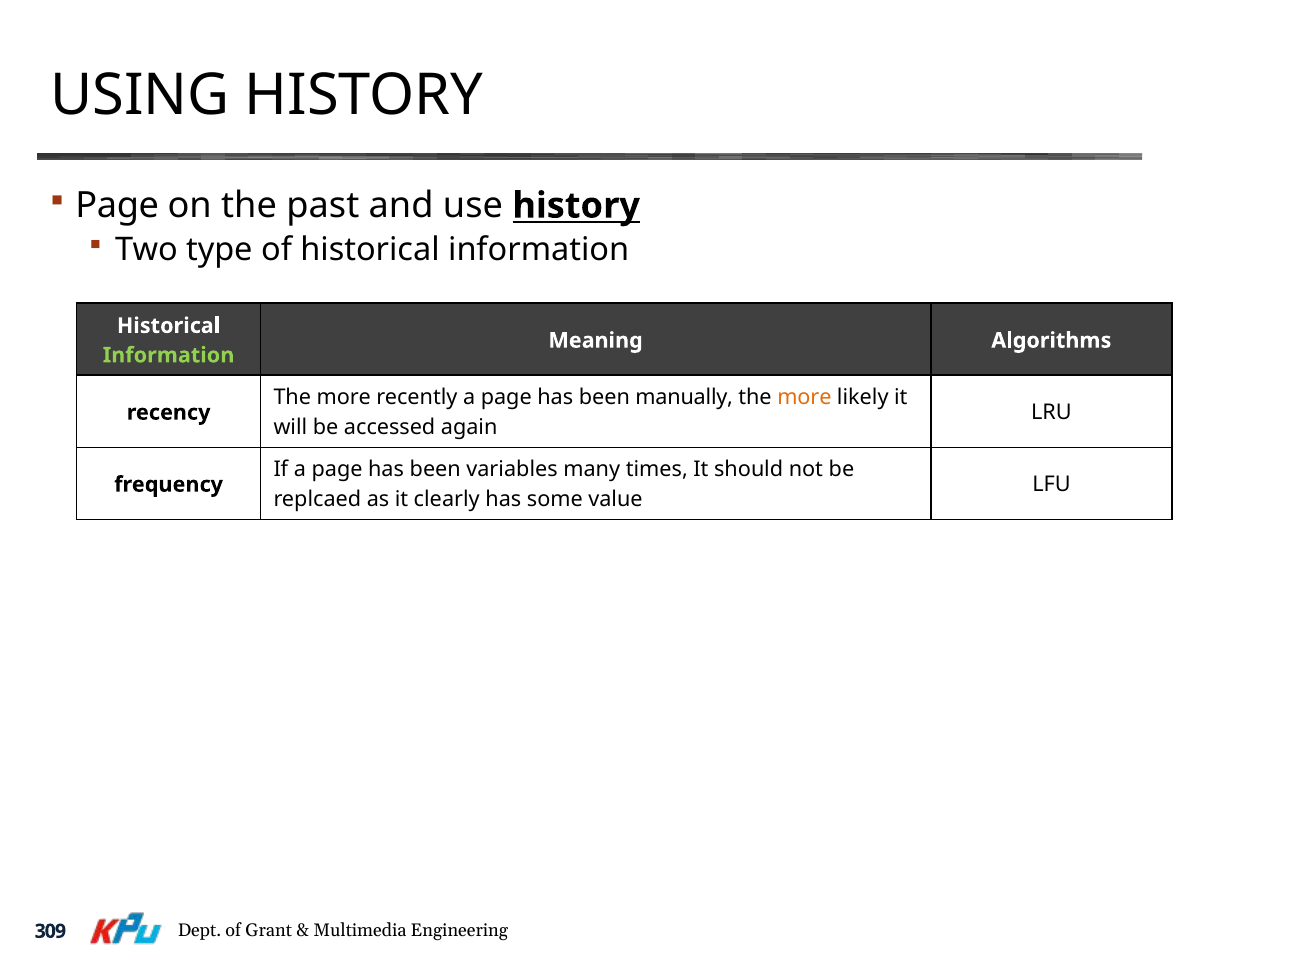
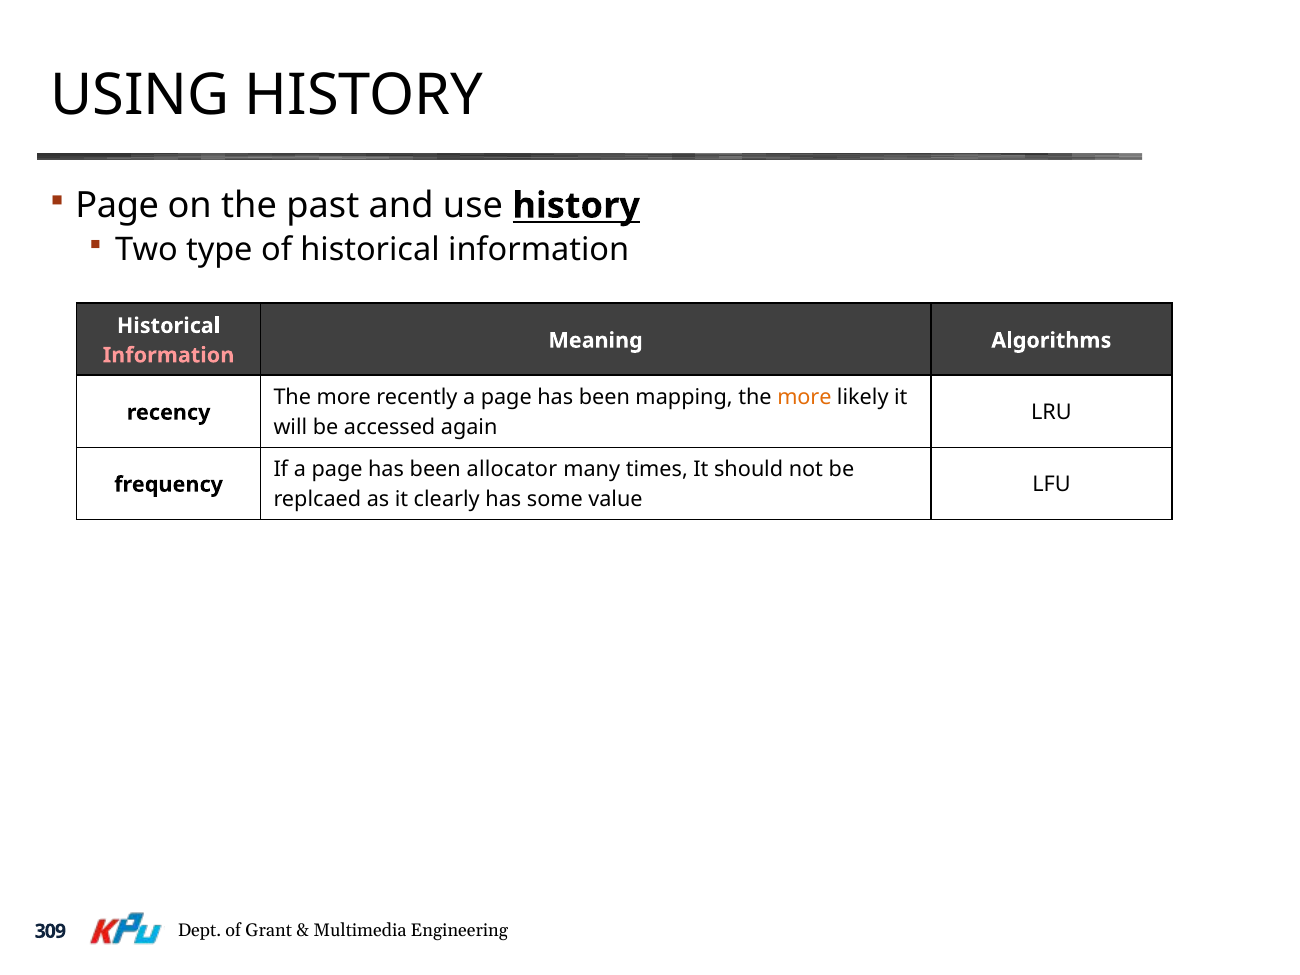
Information colour: light green -> pink (169, 355)
manually: manually -> mapping (684, 398)
variables: variables -> allocator (512, 470)
